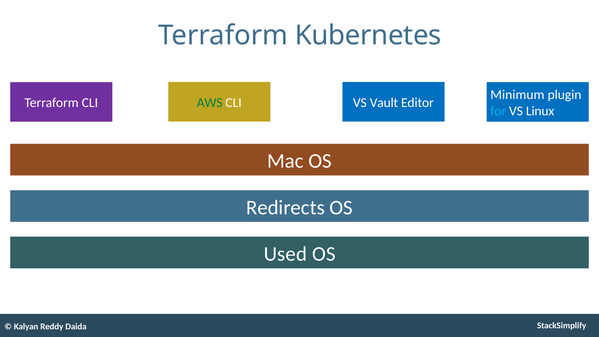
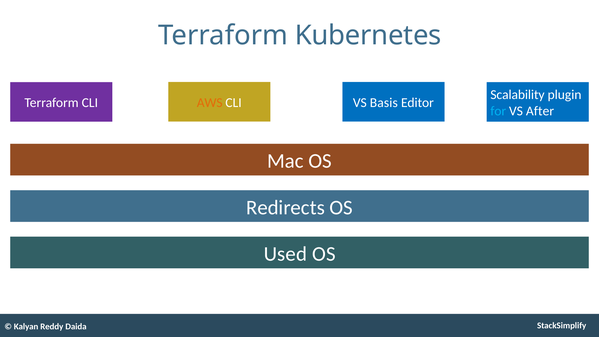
Minimum: Minimum -> Scalability (517, 95)
AWS colour: green -> orange (210, 103)
Vault: Vault -> Basis (384, 103)
Linux: Linux -> After (540, 111)
